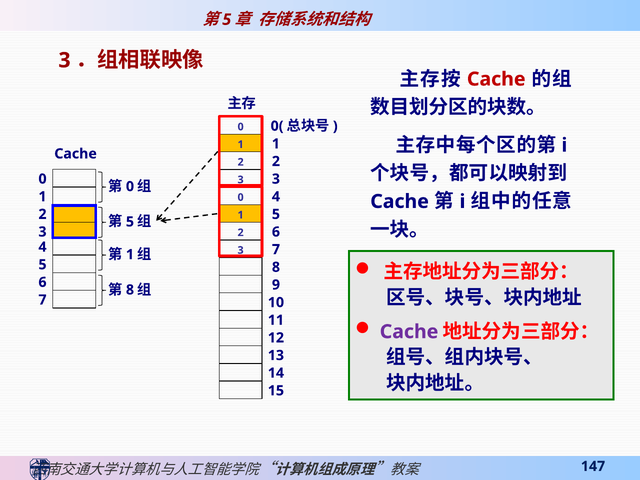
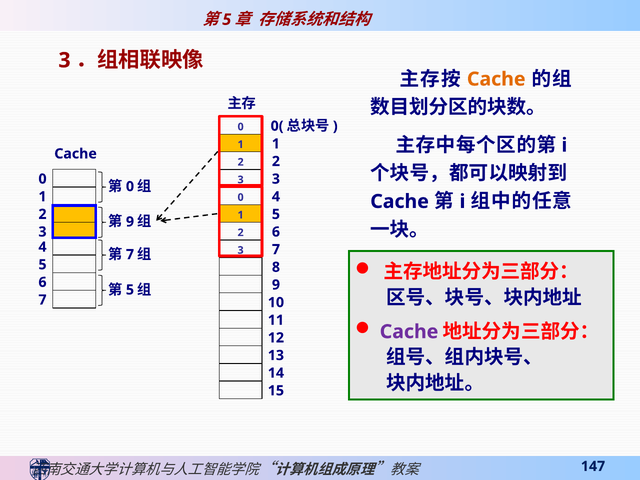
Cache colour: red -> orange (496, 79)
5: 5 -> 9 (130, 222)
1: 1 -> 7 (130, 255)
8: 8 -> 5 (130, 290)
